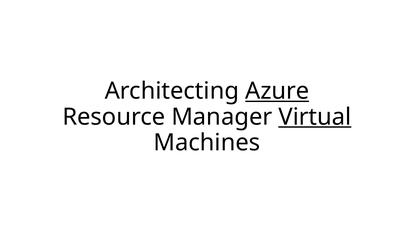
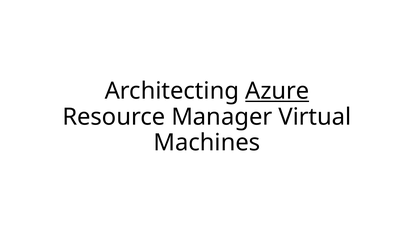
Virtual underline: present -> none (315, 117)
